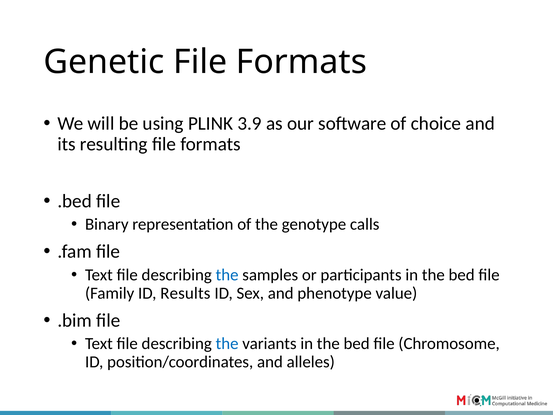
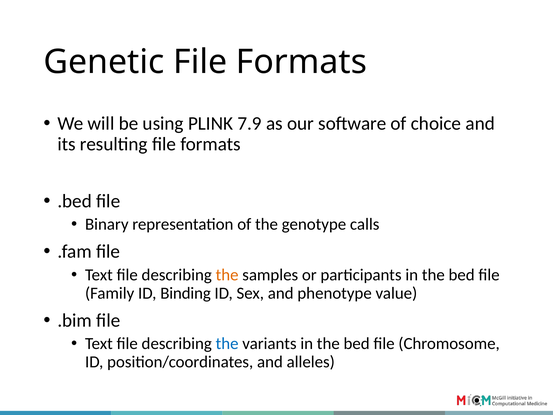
3.9: 3.9 -> 7.9 (250, 123)
the colour: blue -> orange (227, 275)
Results: Results -> Binding (186, 293)
